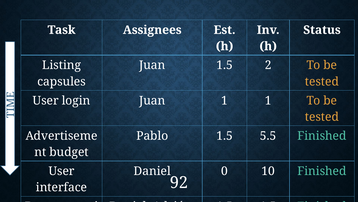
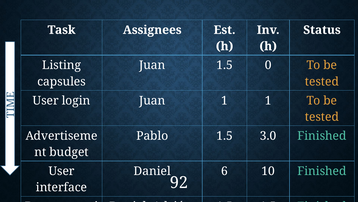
2: 2 -> 0 (268, 65)
5.5: 5.5 -> 3.0 (268, 135)
0: 0 -> 6 (225, 171)
